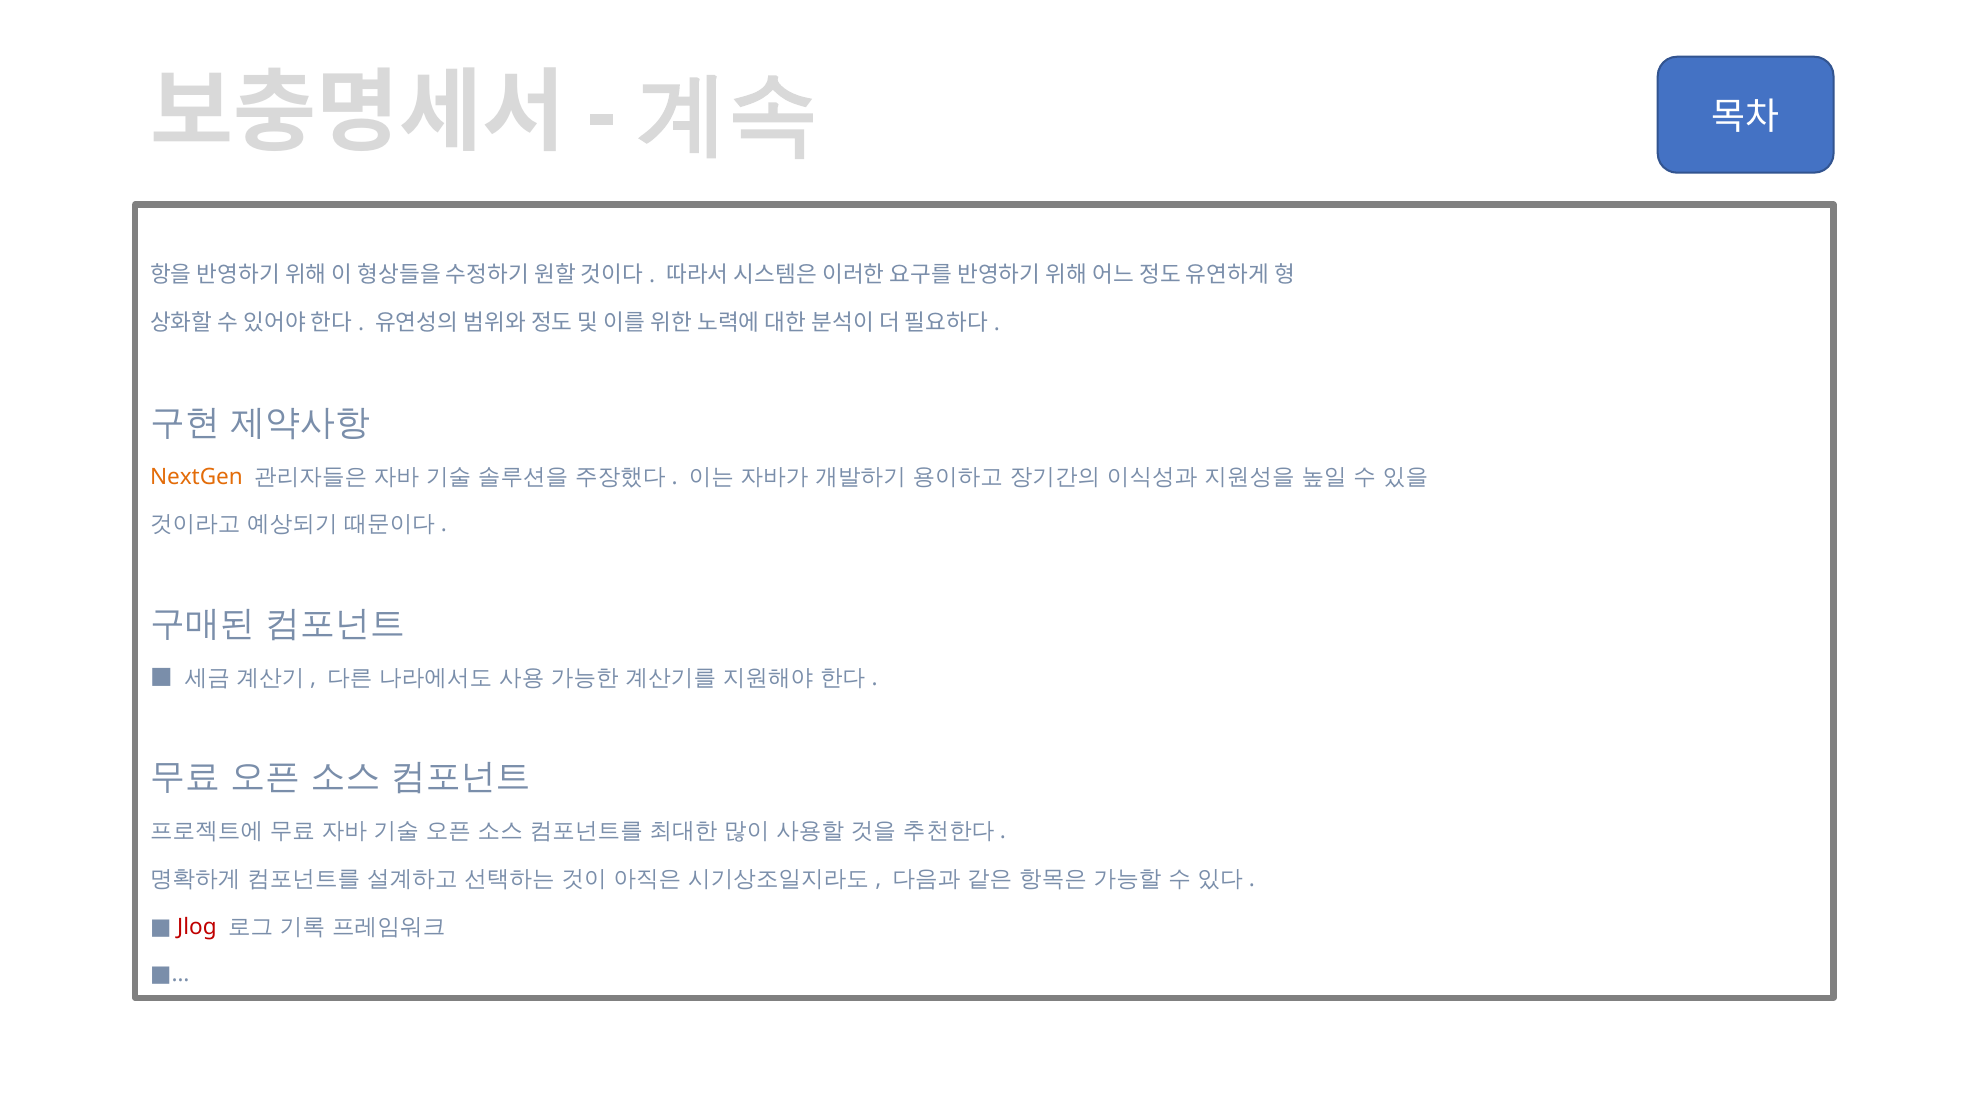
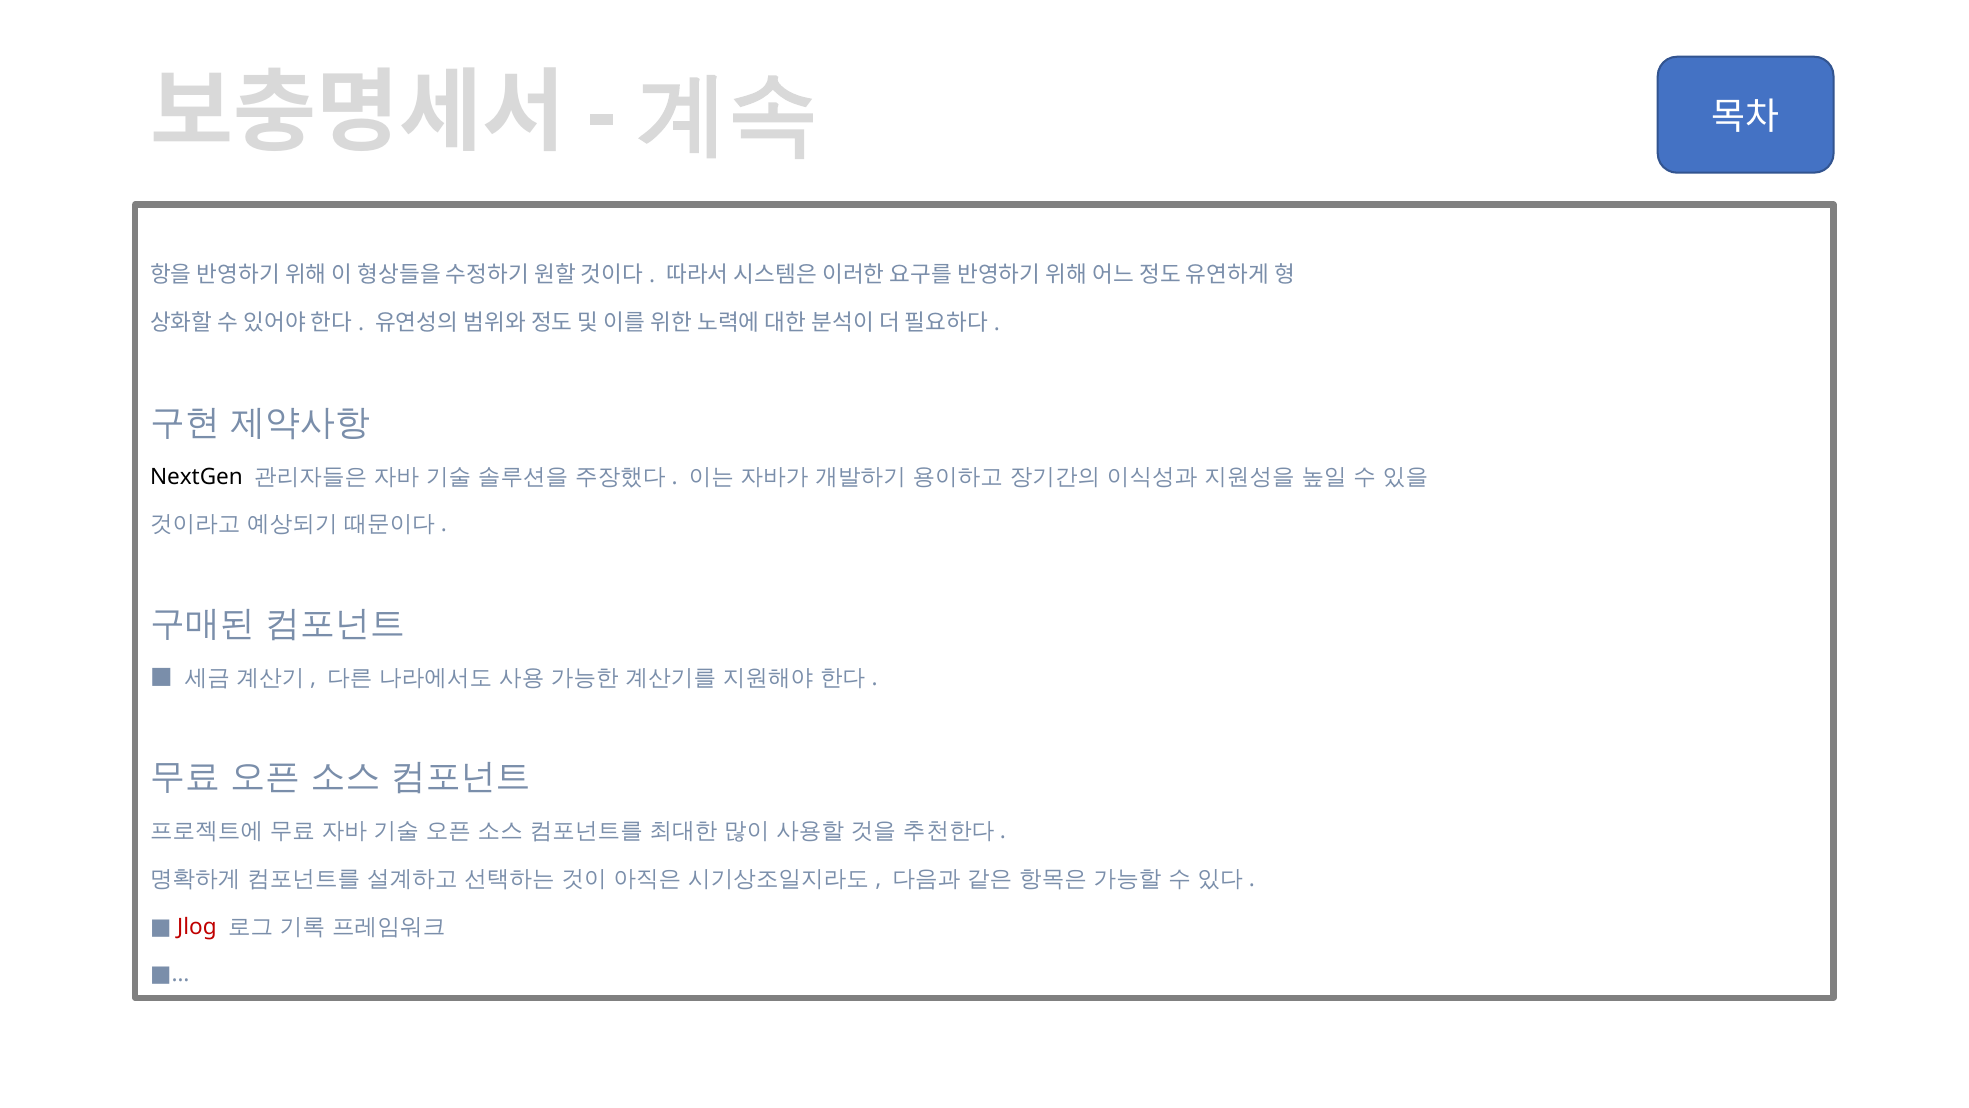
NextGen colour: orange -> black (196, 476)
